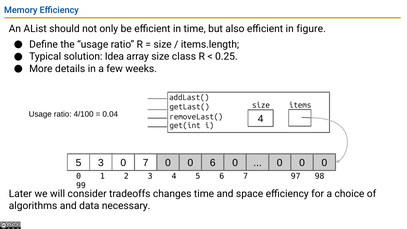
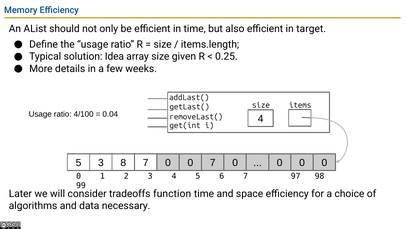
figure: figure -> target (311, 29)
class: class -> given (184, 57)
3 0: 0 -> 8 (123, 163)
0 6: 6 -> 7 (213, 163)
changes: changes -> function (172, 194)
